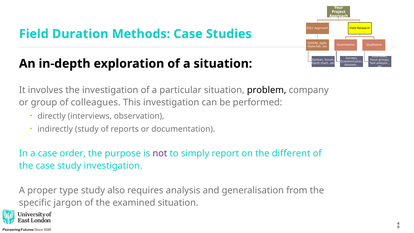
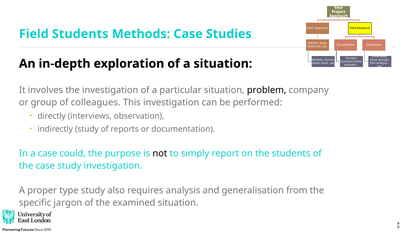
Field Duration: Duration -> Students (80, 34)
order: order -> could (73, 153)
not colour: purple -> black (160, 153)
the different: different -> students (291, 153)
